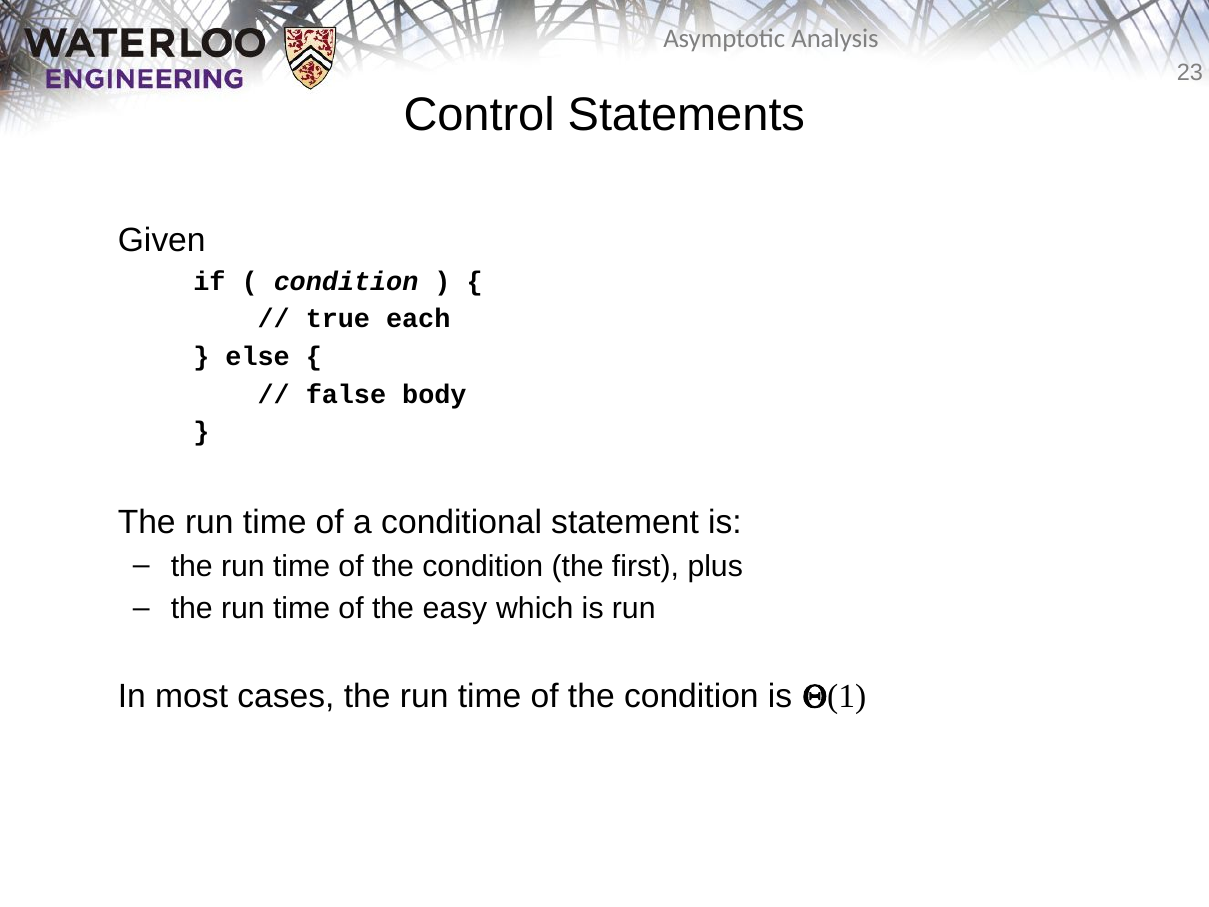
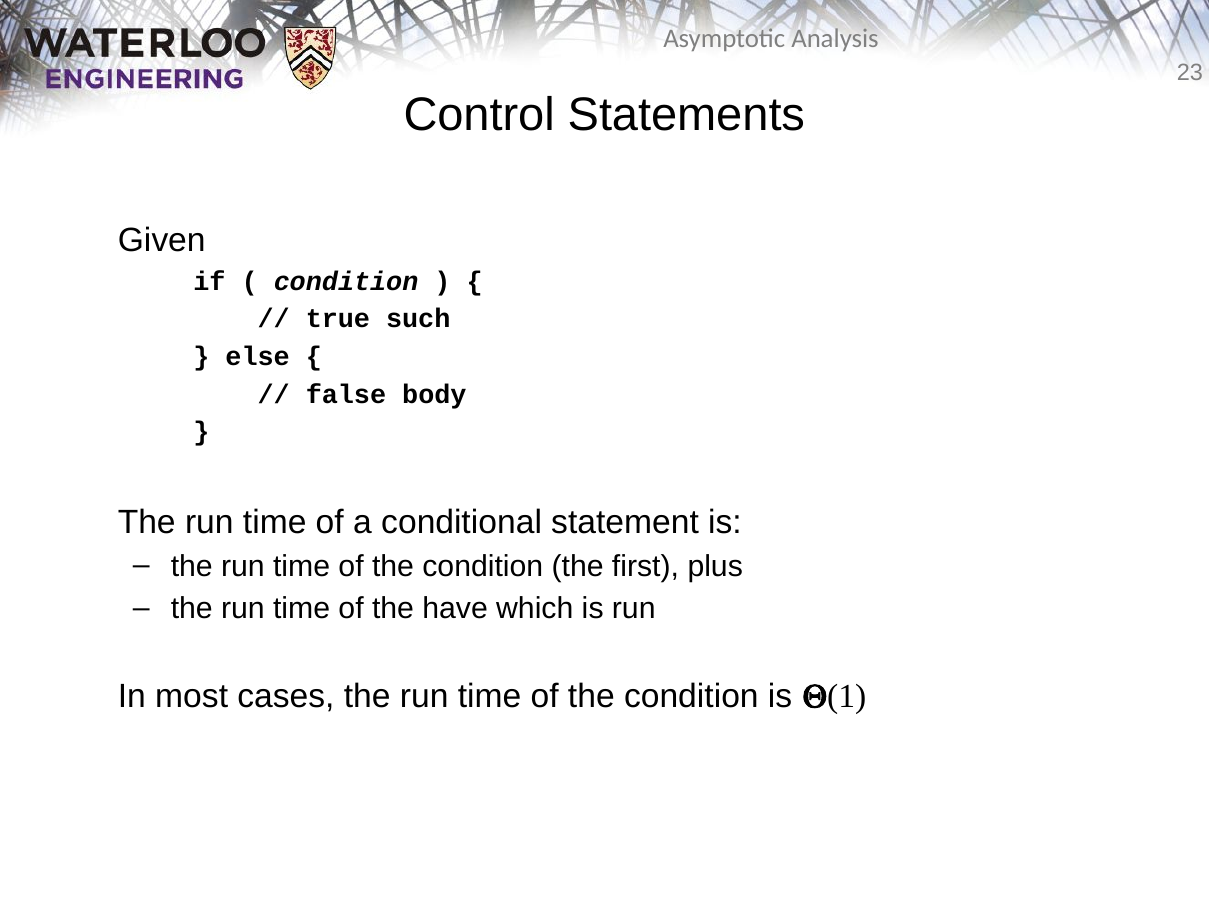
each: each -> such (418, 319)
easy: easy -> have (455, 609)
